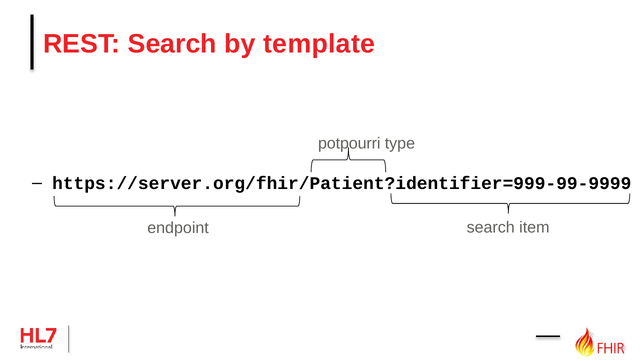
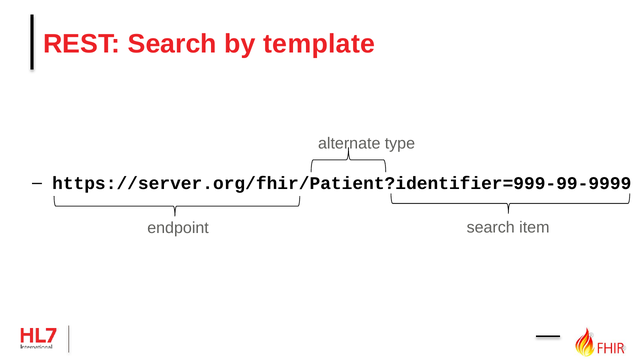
potpourri: potpourri -> alternate (349, 144)
